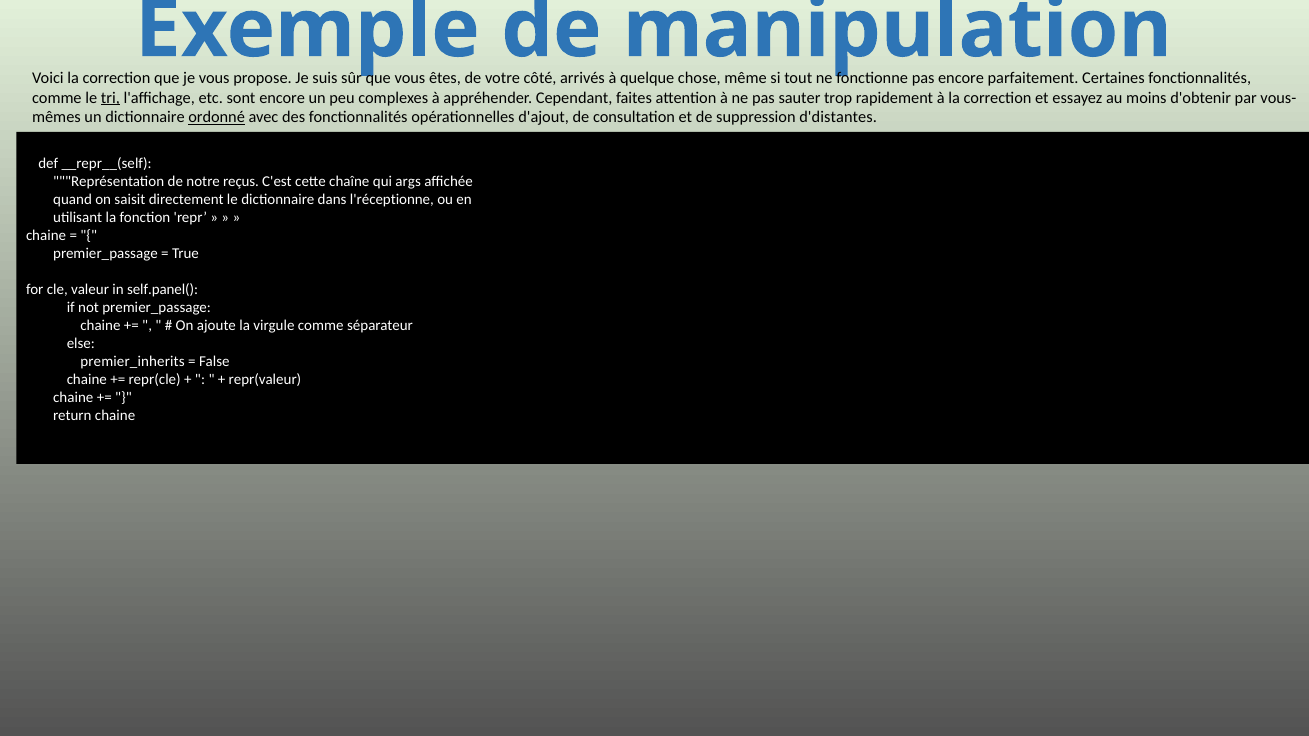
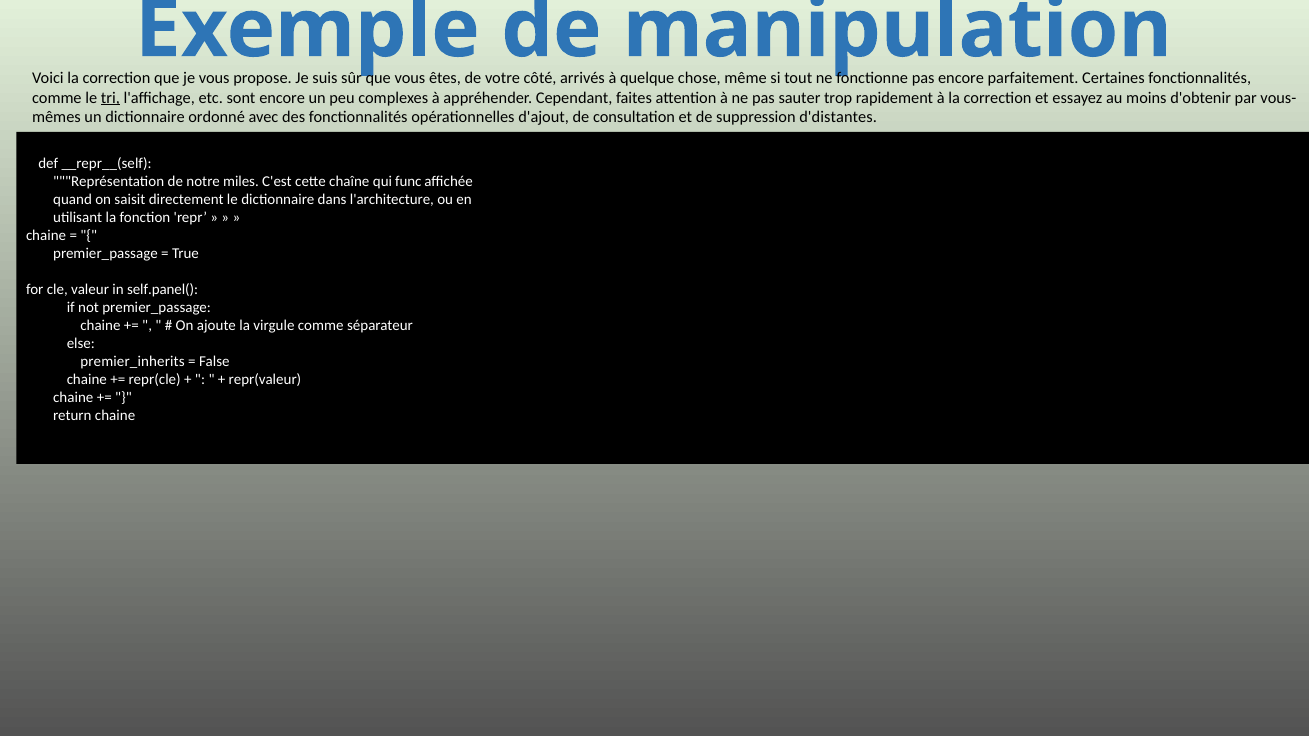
ordonné underline: present -> none (217, 118)
reçus: reçus -> miles (241, 181)
args: args -> func (408, 181)
l'réceptionne: l'réceptionne -> l'architecture (392, 199)
